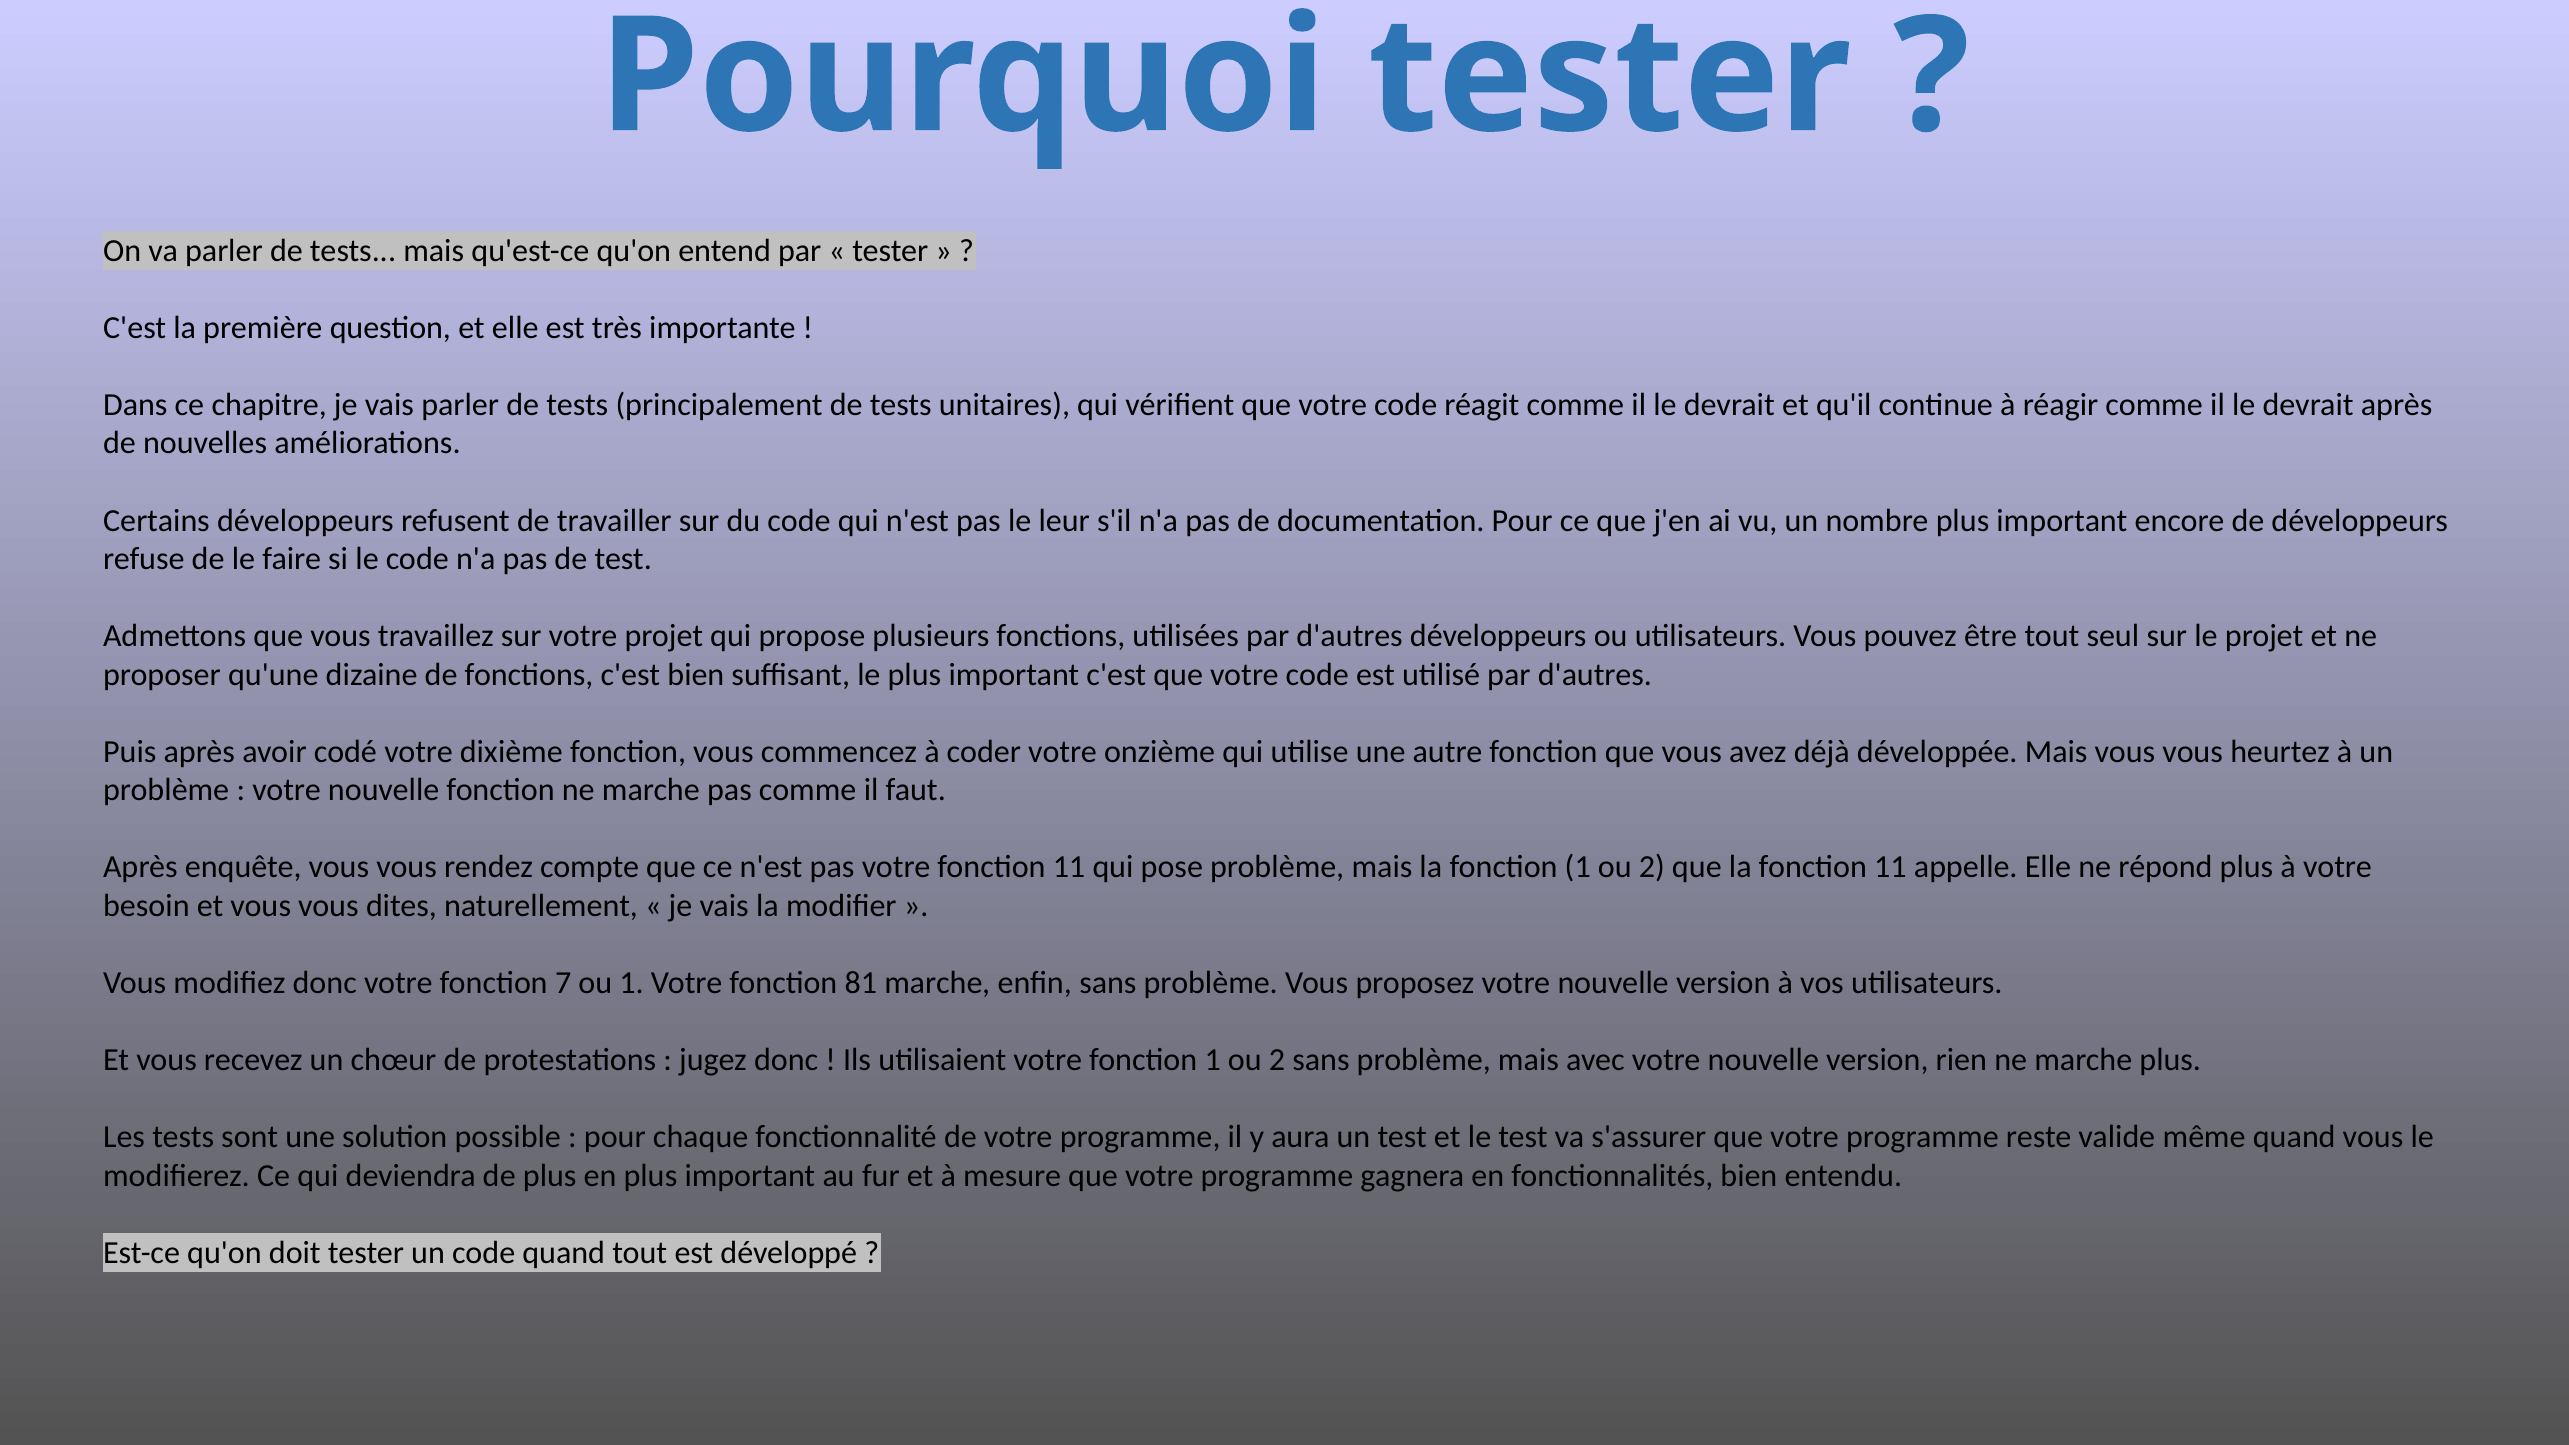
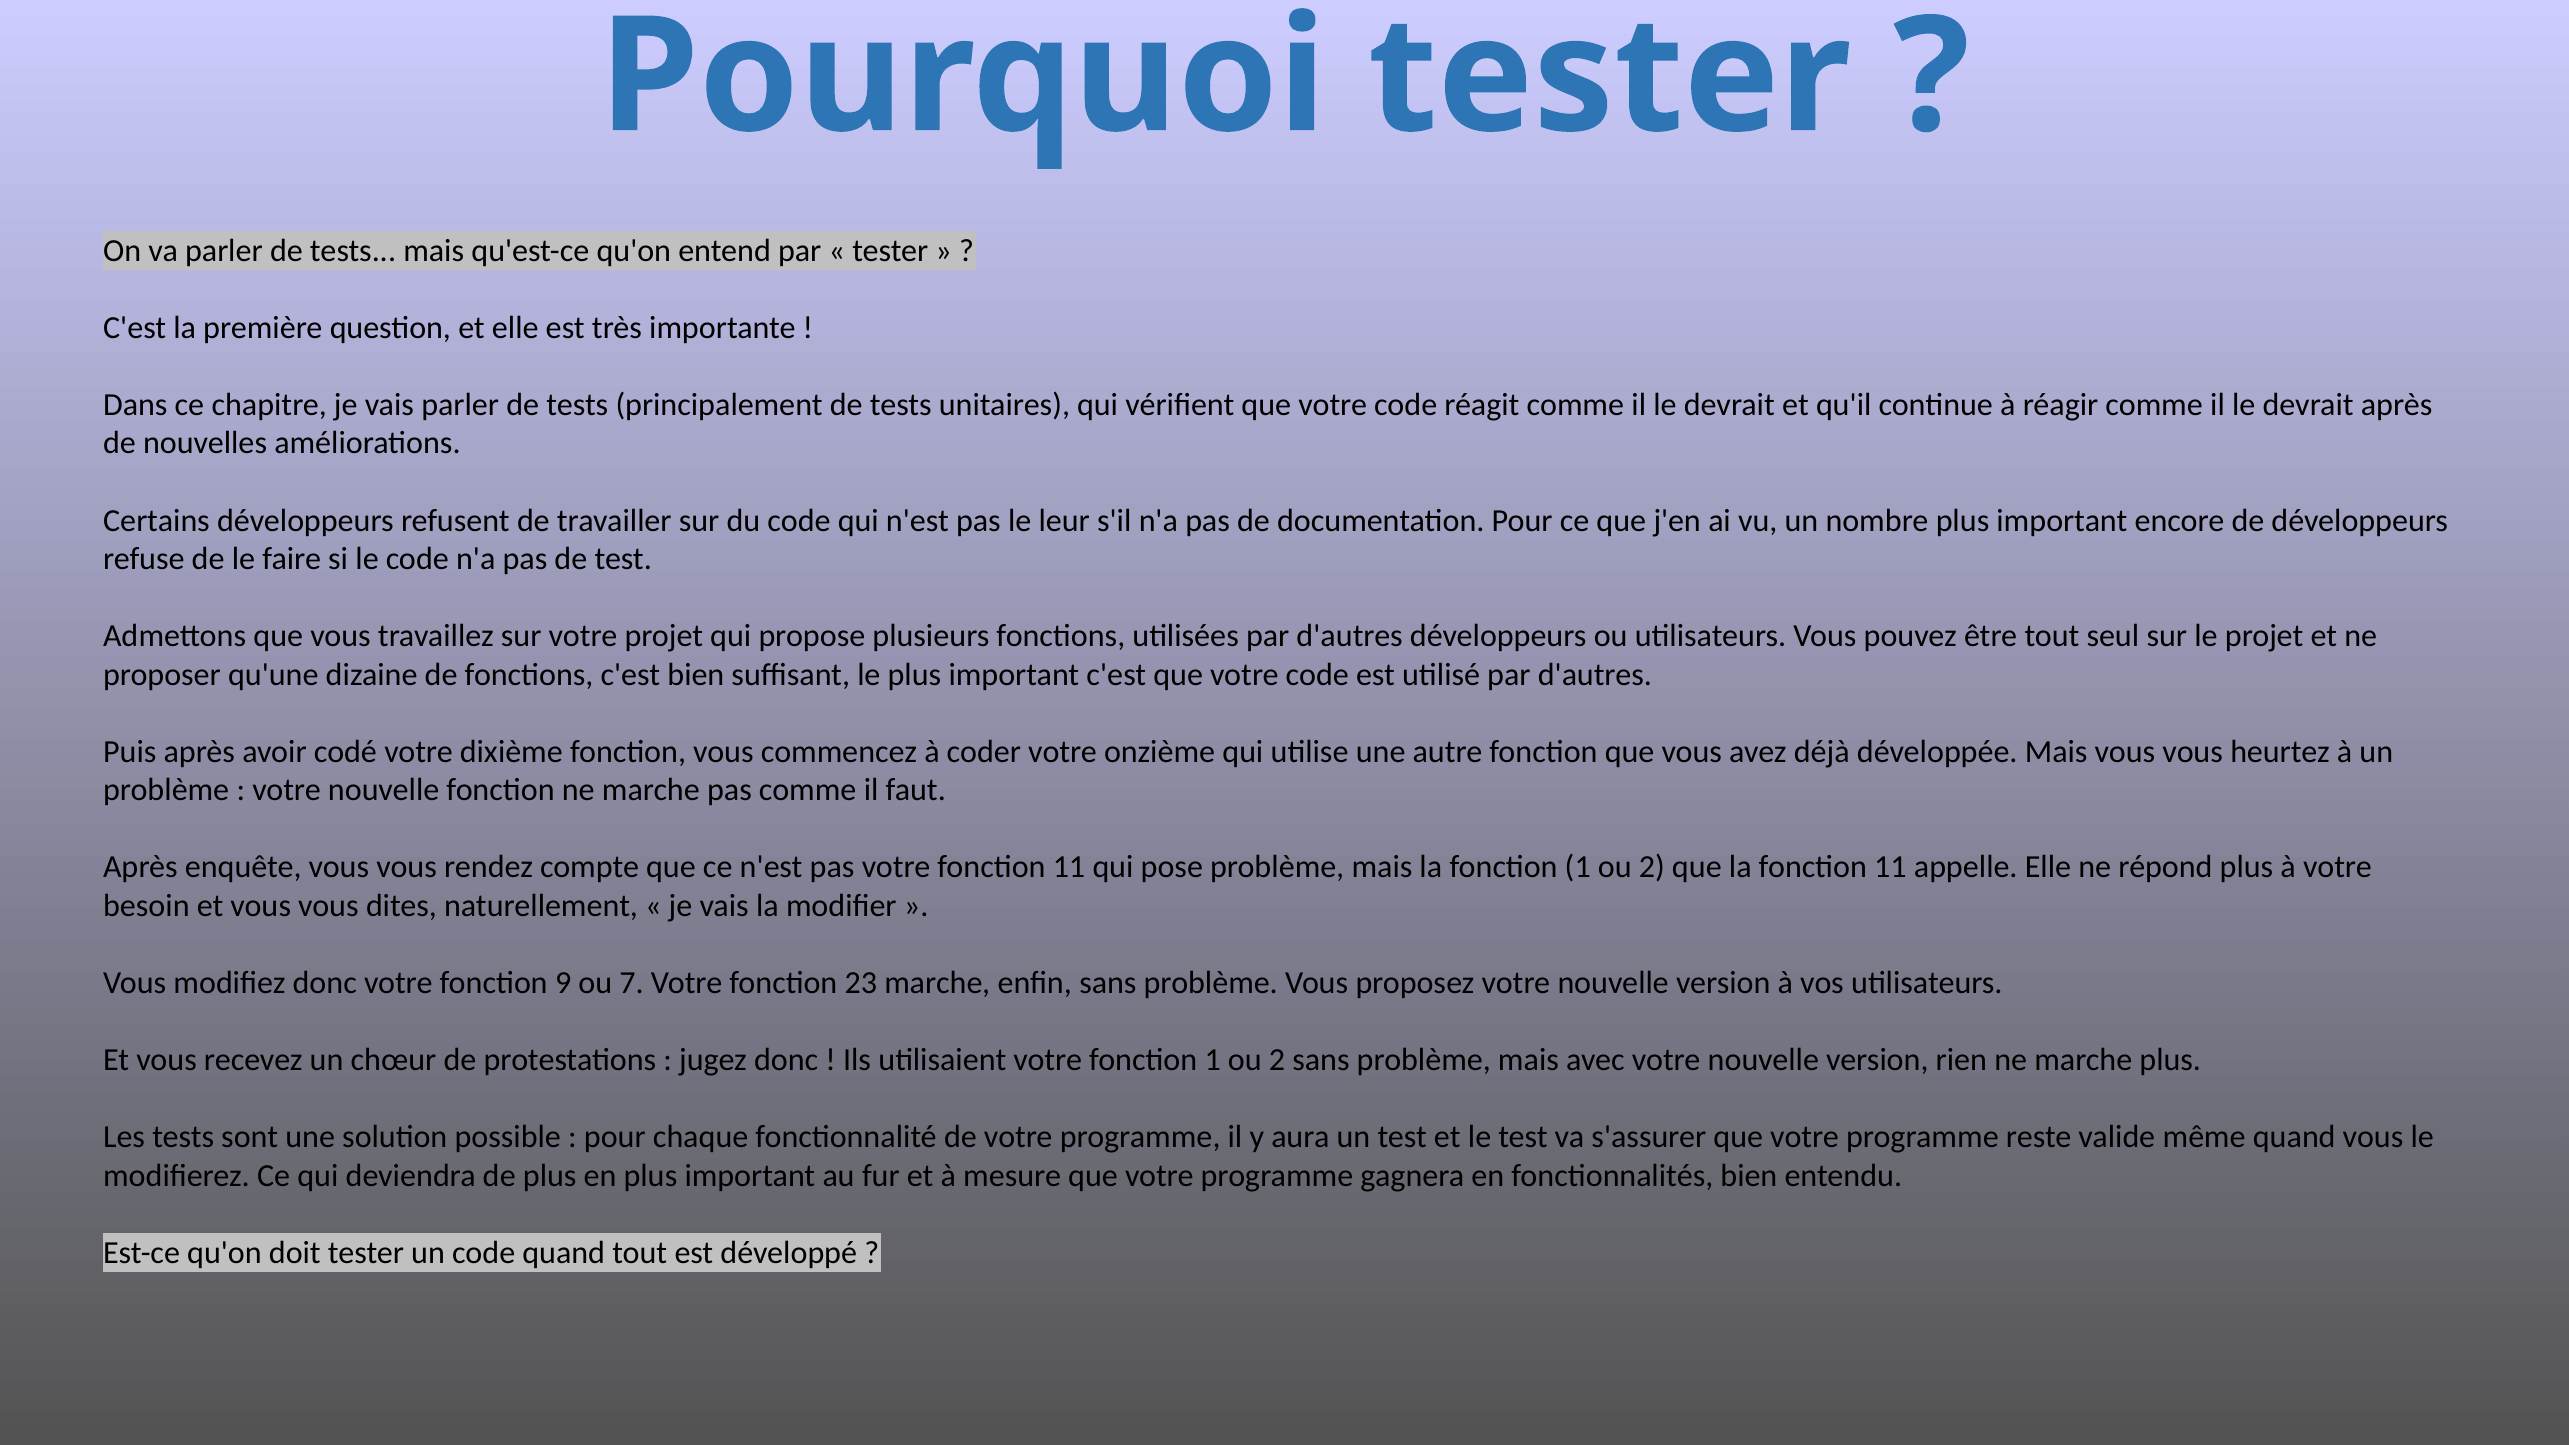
7: 7 -> 9 (563, 983)
ou 1: 1 -> 7 (632, 983)
81: 81 -> 23 (861, 983)
